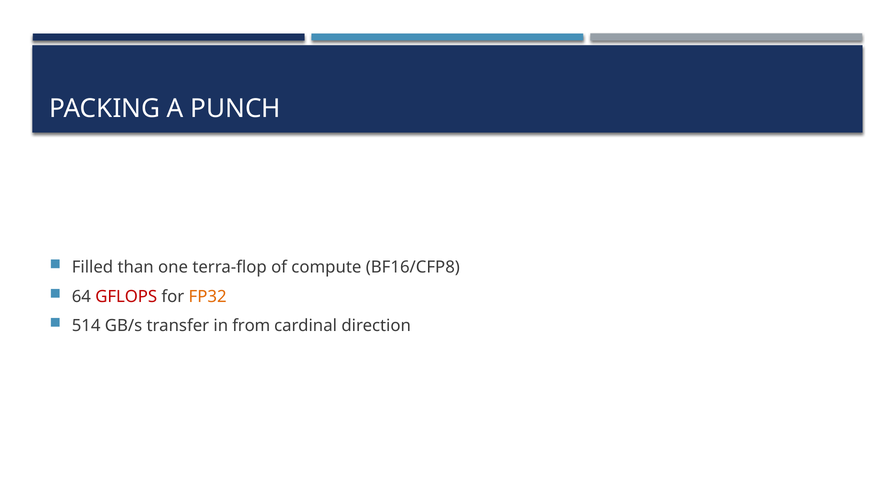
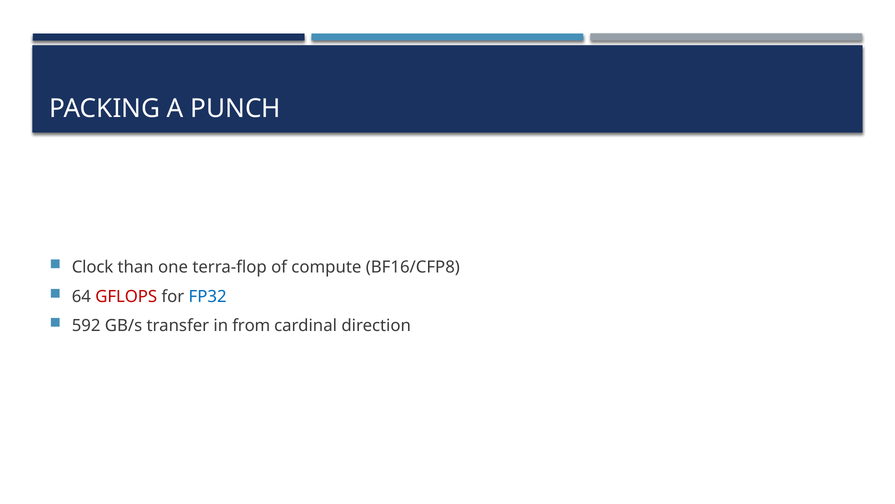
Filled: Filled -> Clock (93, 267)
FP32 colour: orange -> blue (208, 296)
514: 514 -> 592 (86, 325)
